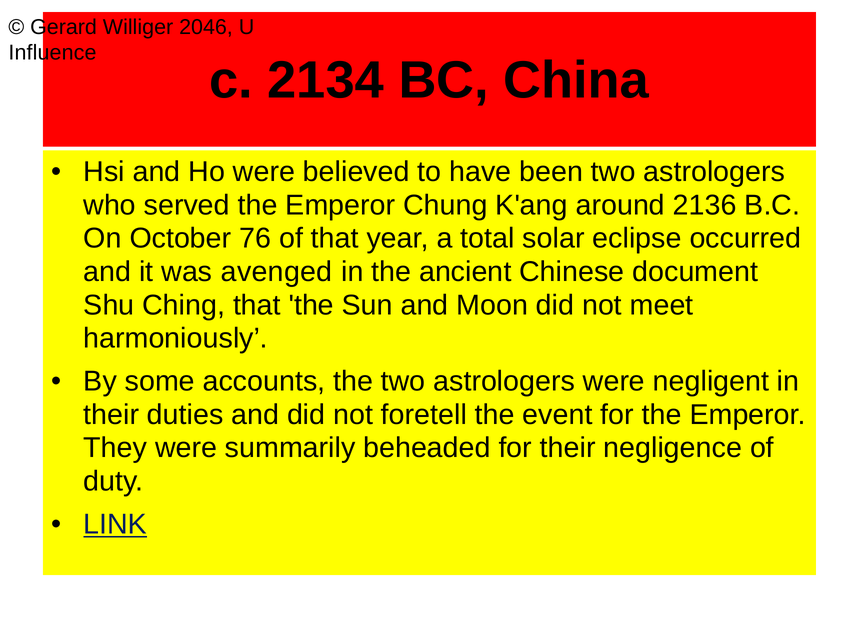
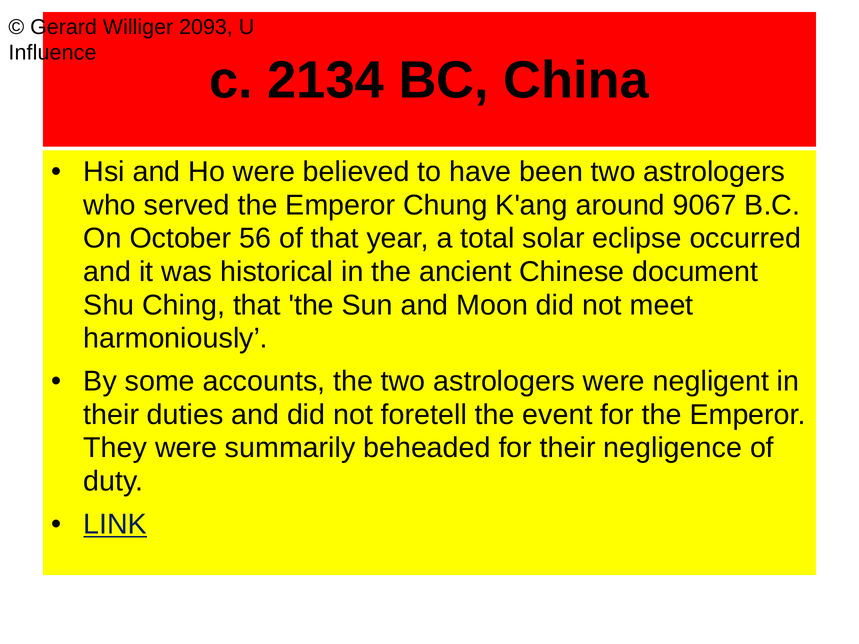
2046: 2046 -> 2093 (206, 27)
2136: 2136 -> 9067 (705, 205)
76: 76 -> 56 (255, 239)
avenged: avenged -> historical (277, 272)
